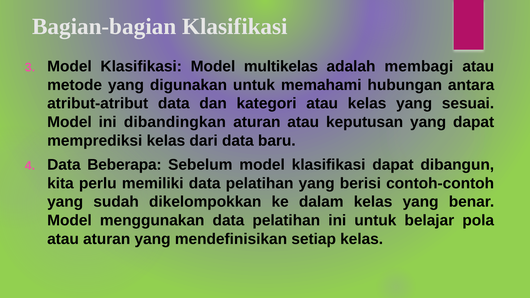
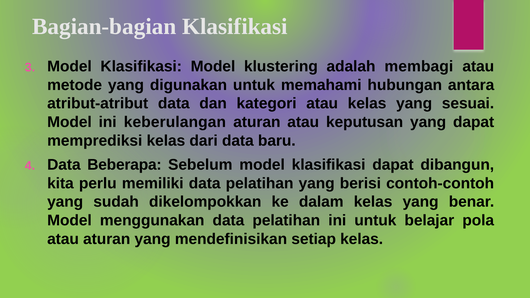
multikelas: multikelas -> klustering (281, 66)
dibandingkan: dibandingkan -> keberulangan (175, 122)
